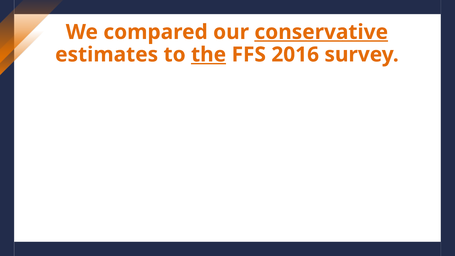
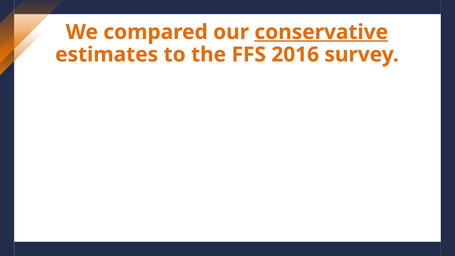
the underline: present -> none (209, 55)
